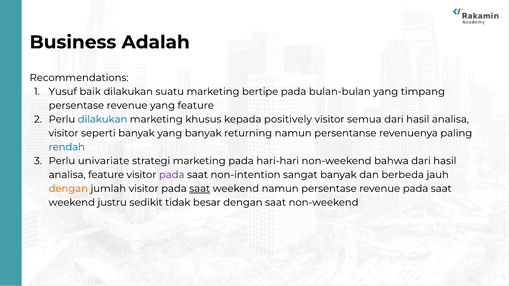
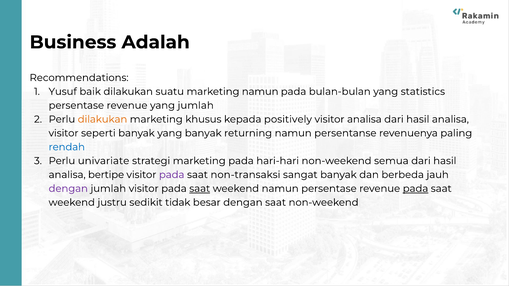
marketing bertipe: bertipe -> namun (260, 92)
timpang: timpang -> statistics (423, 92)
yang feature: feature -> jumlah (196, 106)
dilakukan colour: blue -> orange (102, 119)
visitor semua: semua -> analisa (364, 119)
bahwa: bahwa -> semua (391, 161)
analisa feature: feature -> bertipe (106, 175)
non-intention: non-intention -> non-transaksi (245, 175)
dengan colour: orange -> purple (68, 189)
pada underline: none -> present (416, 189)
